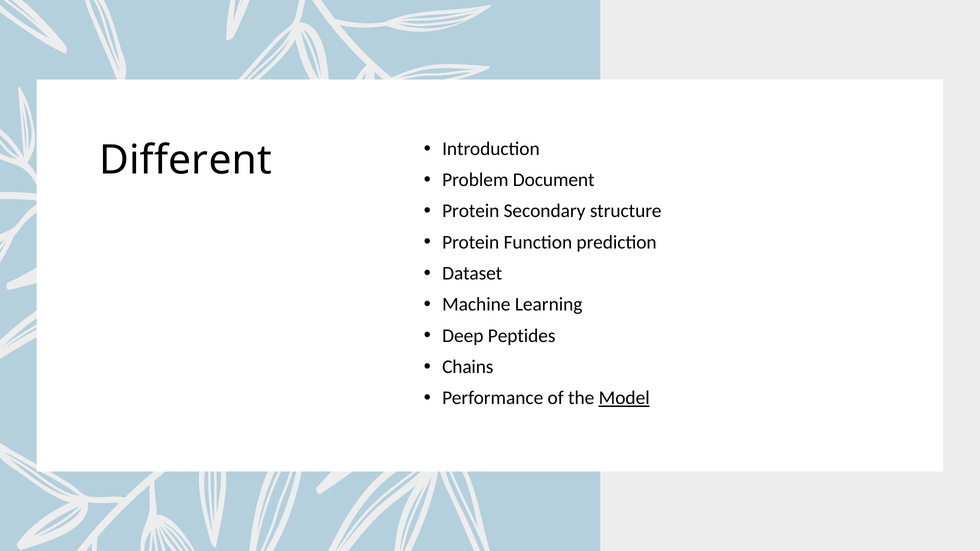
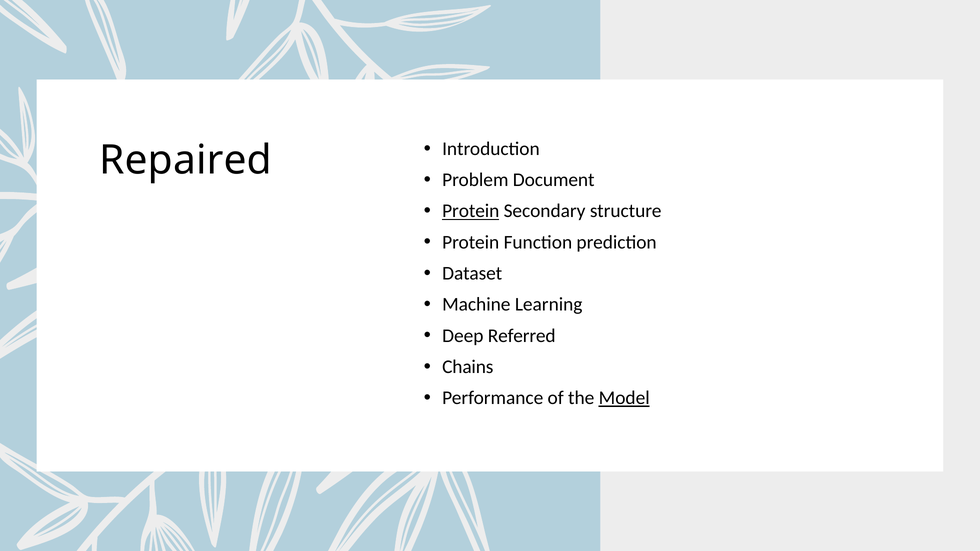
Different: Different -> Repaired (186, 160)
Protein underline: none -> present (471, 211)
Peptides: Peptides -> Referred (522, 336)
